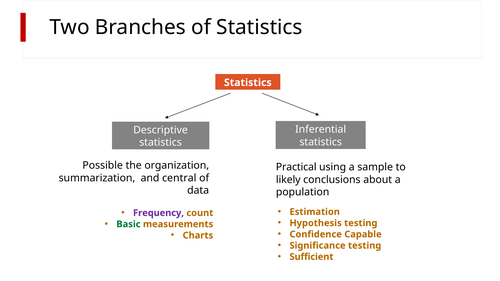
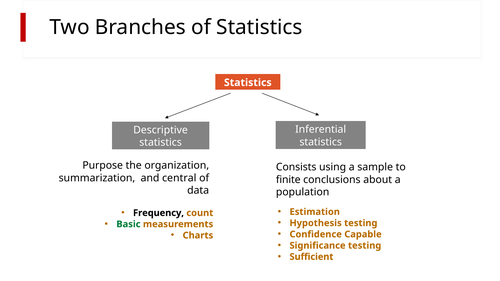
Possible: Possible -> Purpose (103, 166)
Practical: Practical -> Consists (296, 167)
likely: likely -> finite (288, 180)
Frequency colour: purple -> black (158, 213)
